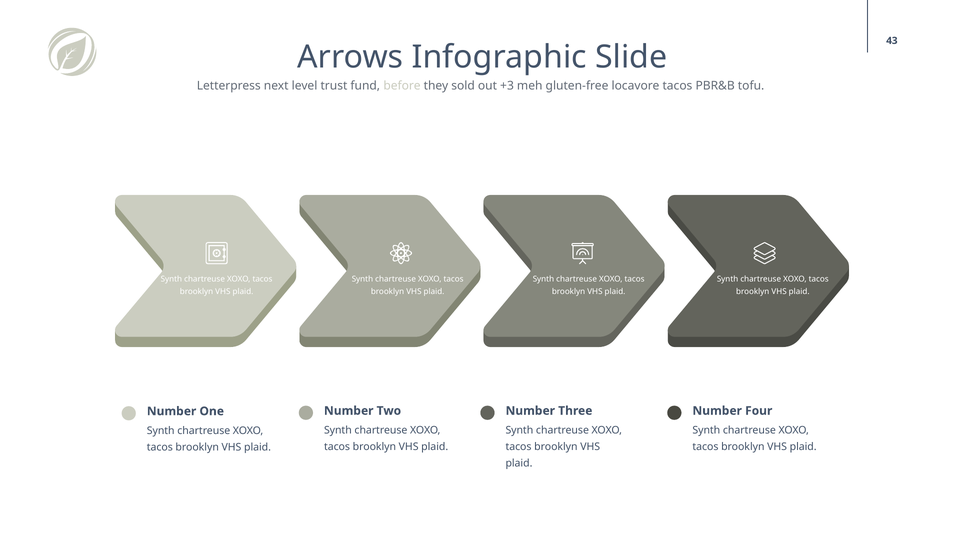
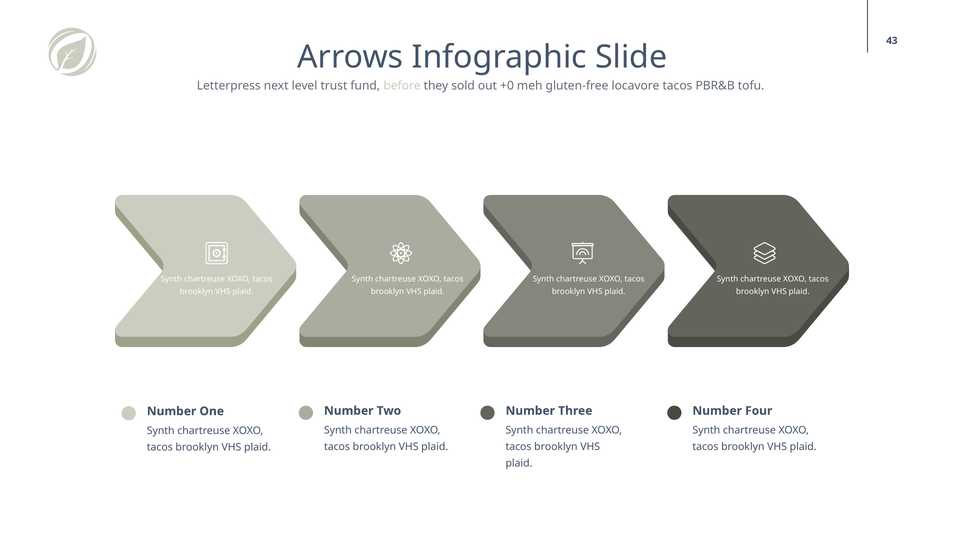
+3: +3 -> +0 (507, 86)
